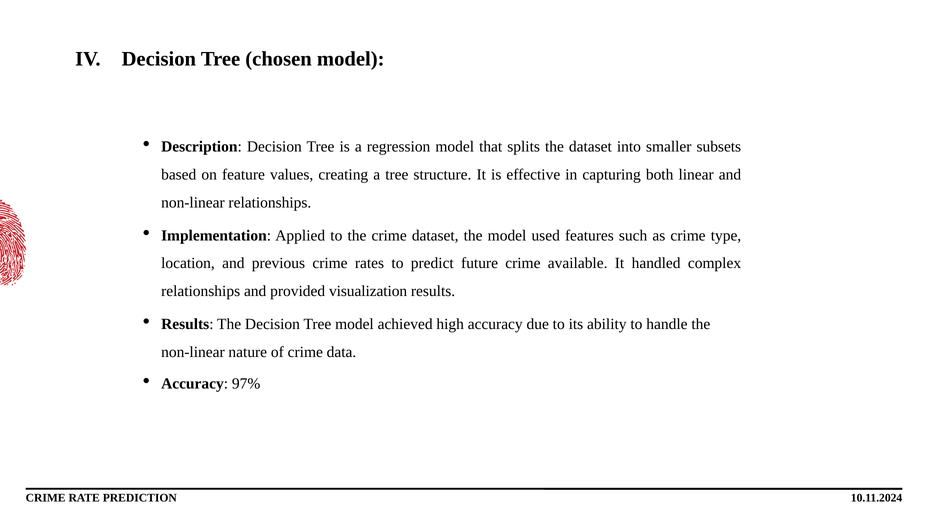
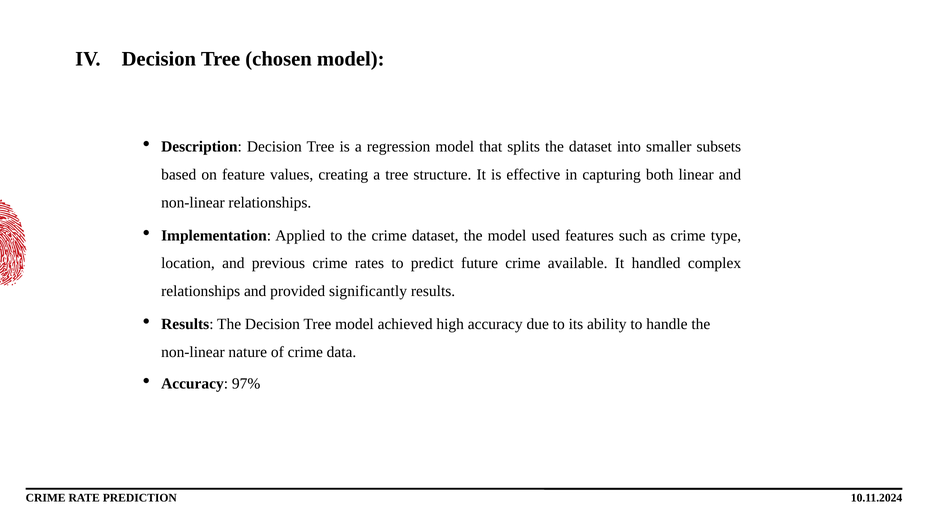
visualization: visualization -> significantly (368, 291)
